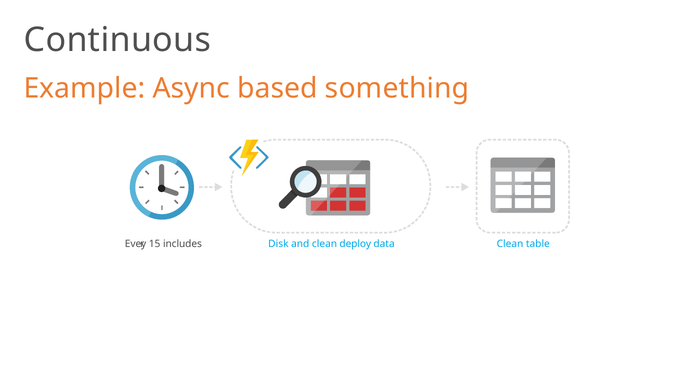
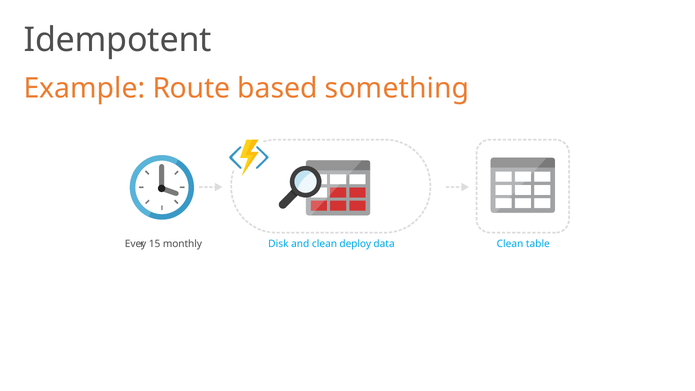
Continuous: Continuous -> Idempotent (118, 40)
Async: Async -> Route (191, 88)
includes: includes -> monthly (182, 244)
